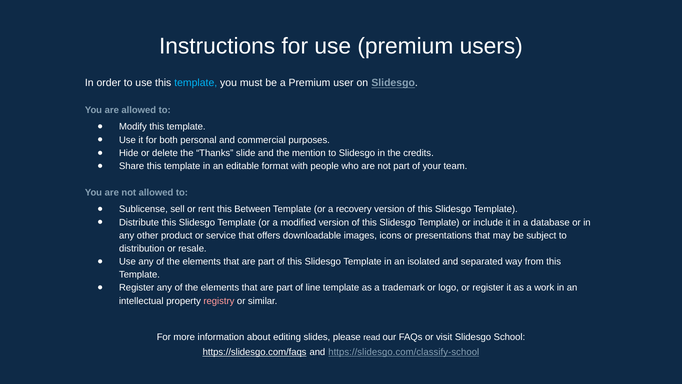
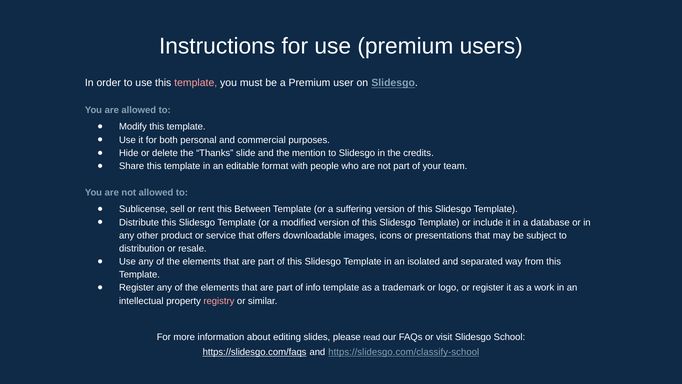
template colour: light blue -> pink (196, 83)
recovery: recovery -> suffering (354, 209)
line: line -> info (313, 288)
